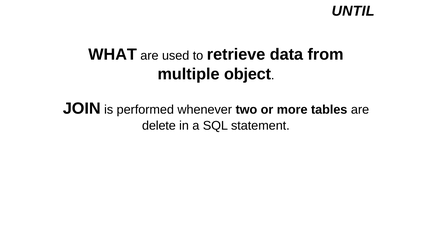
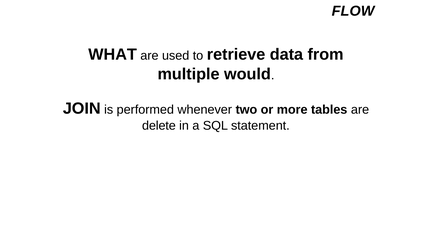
UNTIL: UNTIL -> FLOW (353, 11)
object: object -> would (247, 74)
